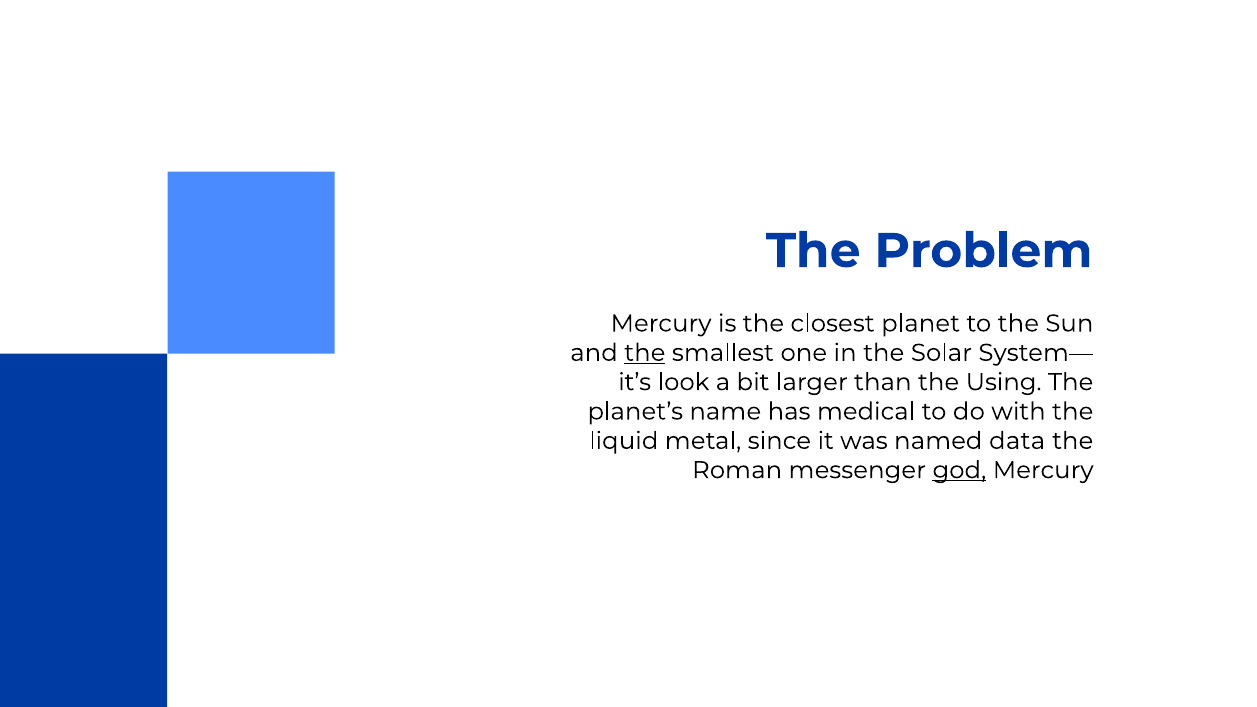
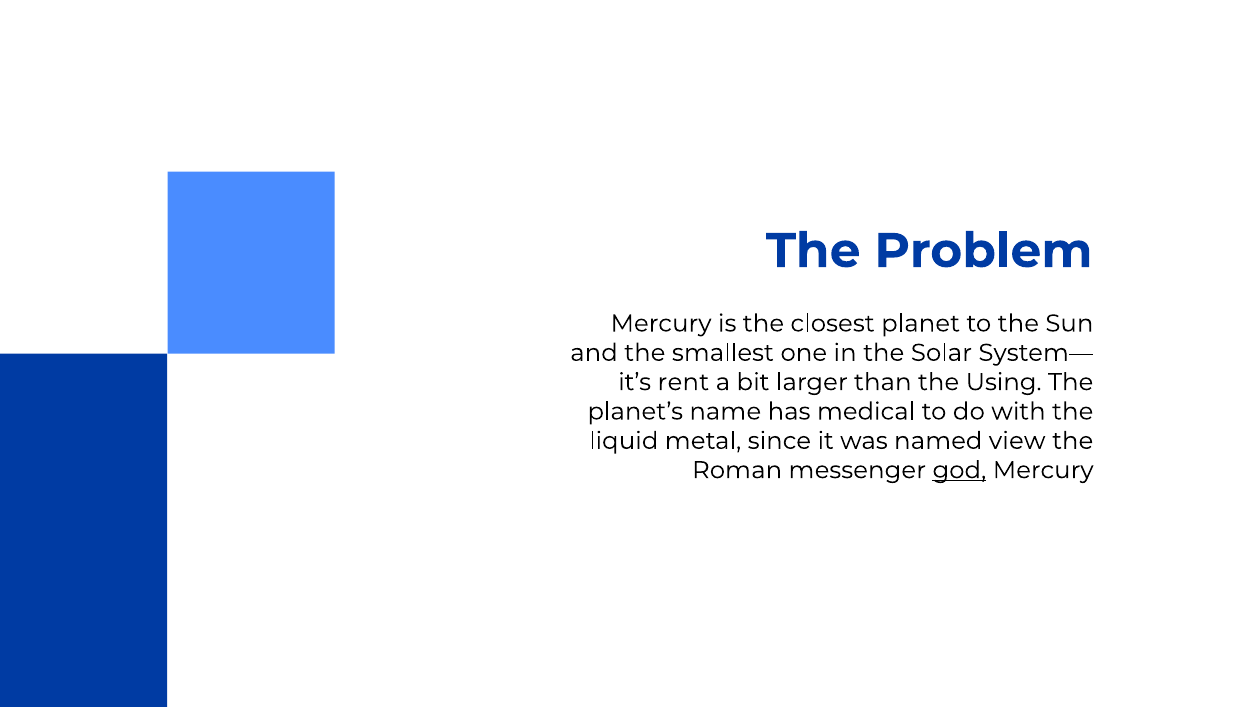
the underline: present -> none (645, 353)
look: look -> rent (683, 382)
data: data -> view (1017, 441)
